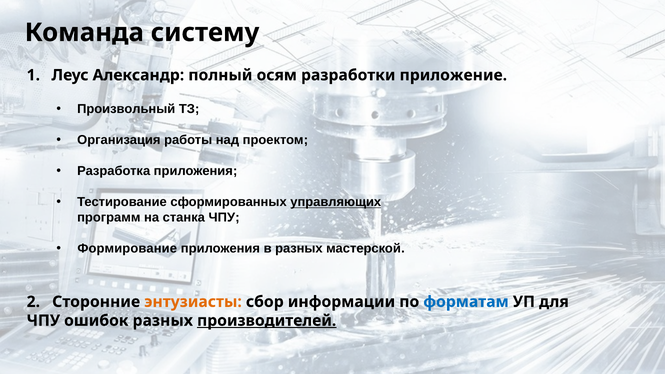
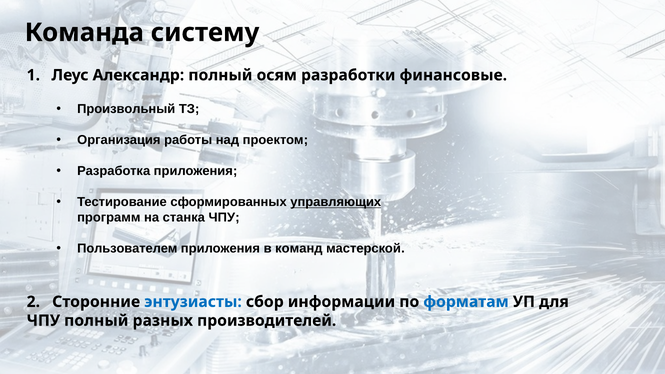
приложение: приложение -> финансовые (453, 75)
Формирование: Формирование -> Пользователем (127, 249)
в разных: разных -> команд (299, 249)
энтузиасты colour: orange -> blue (193, 302)
ЧПУ ошибок: ошибок -> полный (96, 321)
производителей underline: present -> none (267, 321)
